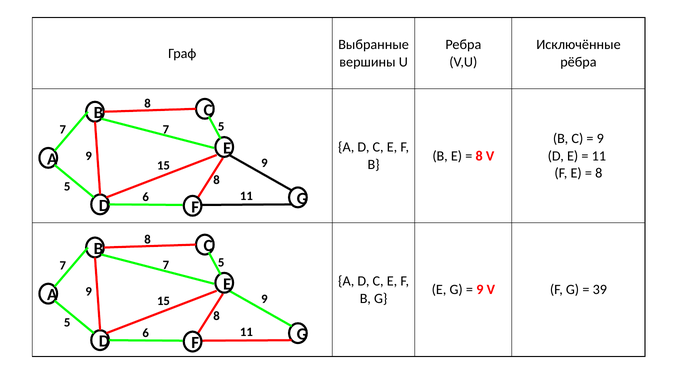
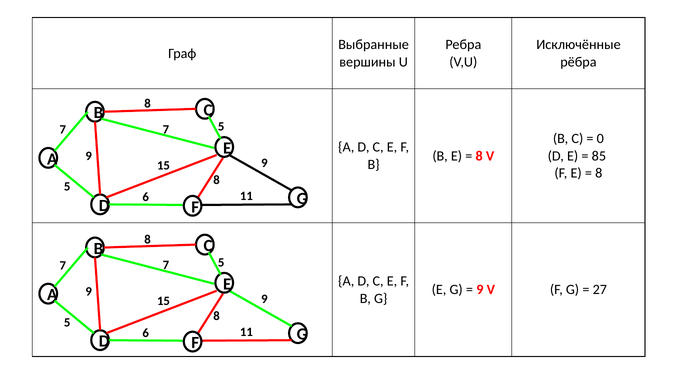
9: 9 -> 0 (600, 139)
11: 11 -> 85 (599, 156)
39: 39 -> 27 (600, 290)
